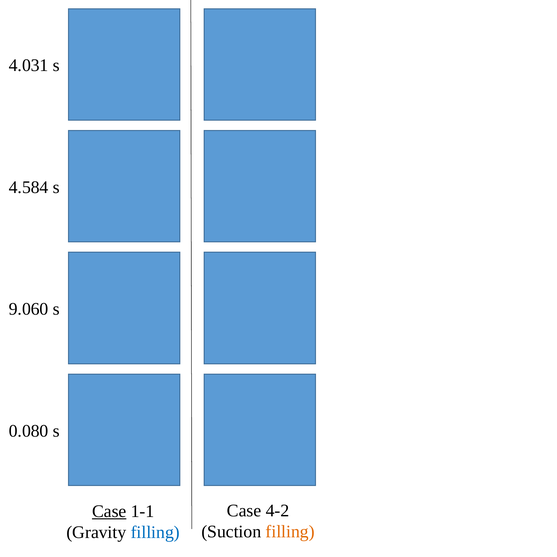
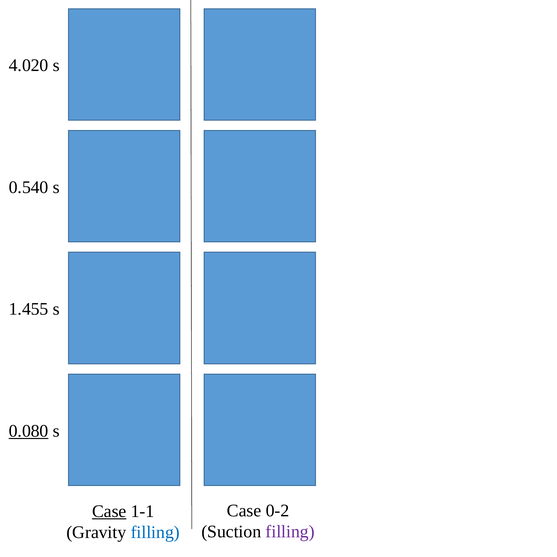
4.031: 4.031 -> 4.020 (29, 65)
4.584: 4.584 -> 0.540 (29, 187)
9.060: 9.060 -> 1.455 (29, 309)
0.080 underline: none -> present (29, 431)
4-2: 4-2 -> 0-2 (277, 511)
filling colour: orange -> purple (290, 532)
